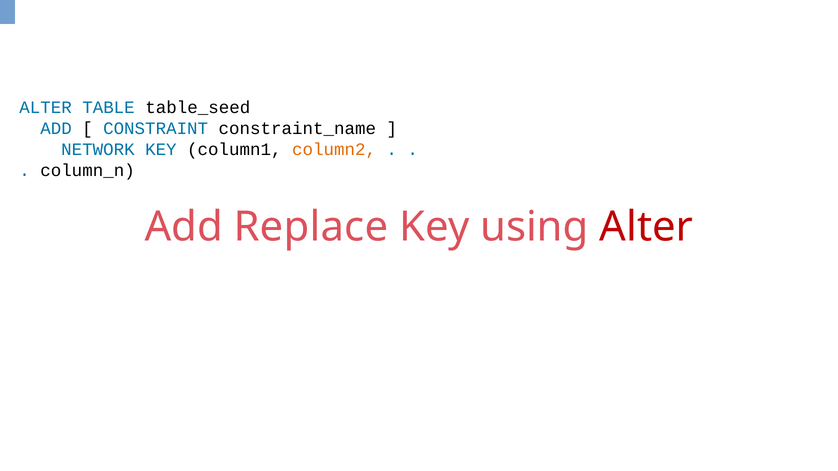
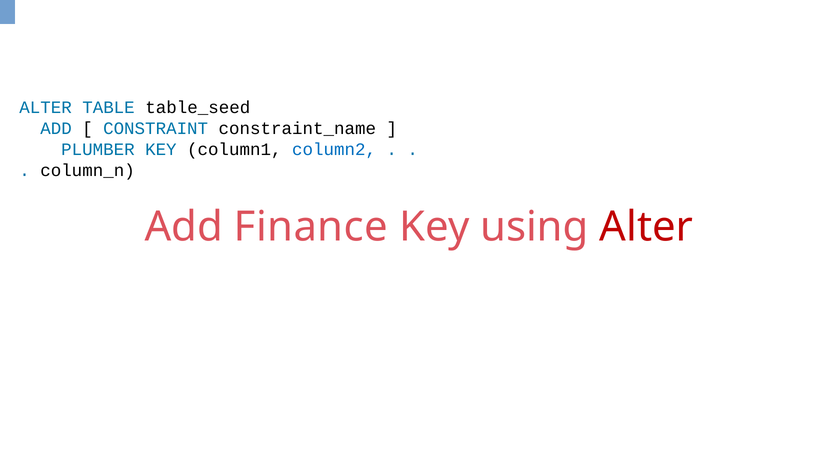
NETWORK: NETWORK -> PLUMBER (98, 150)
column2 colour: orange -> blue (334, 150)
Replace: Replace -> Finance (311, 227)
